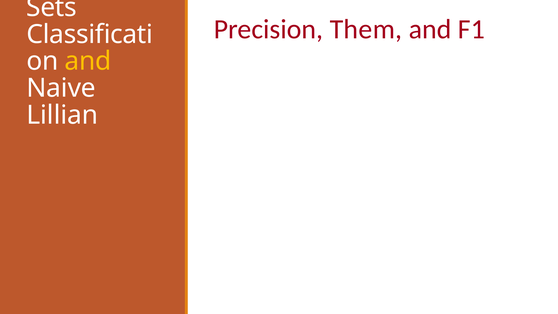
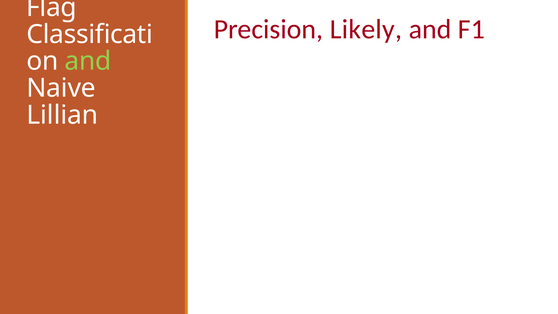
Sets: Sets -> Flag (51, 7)
Them: Them -> Likely (366, 29)
and colour: yellow -> light green (88, 61)
